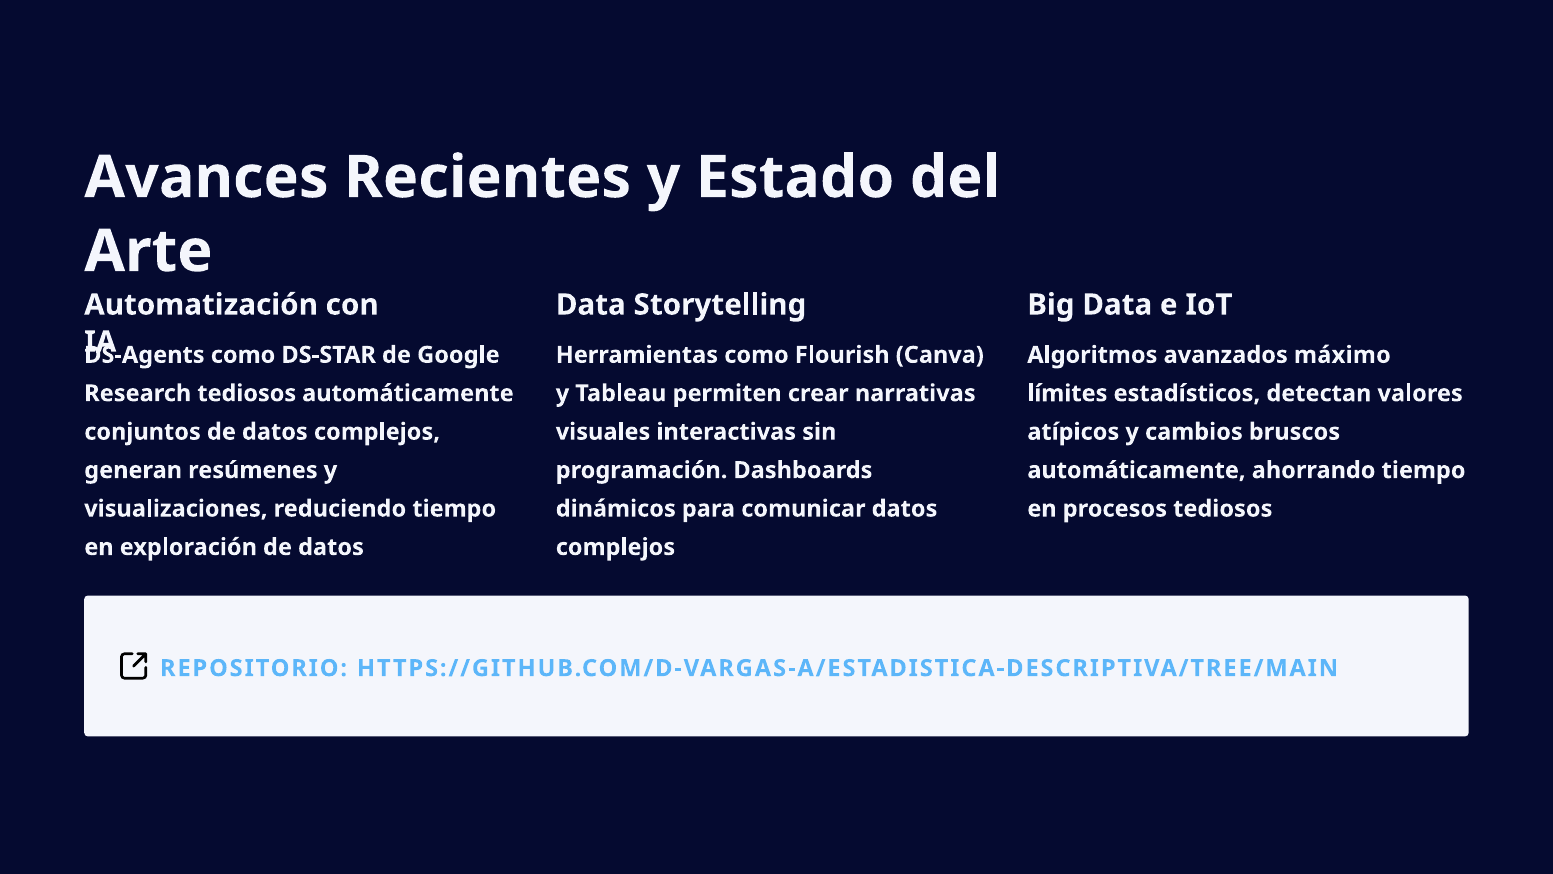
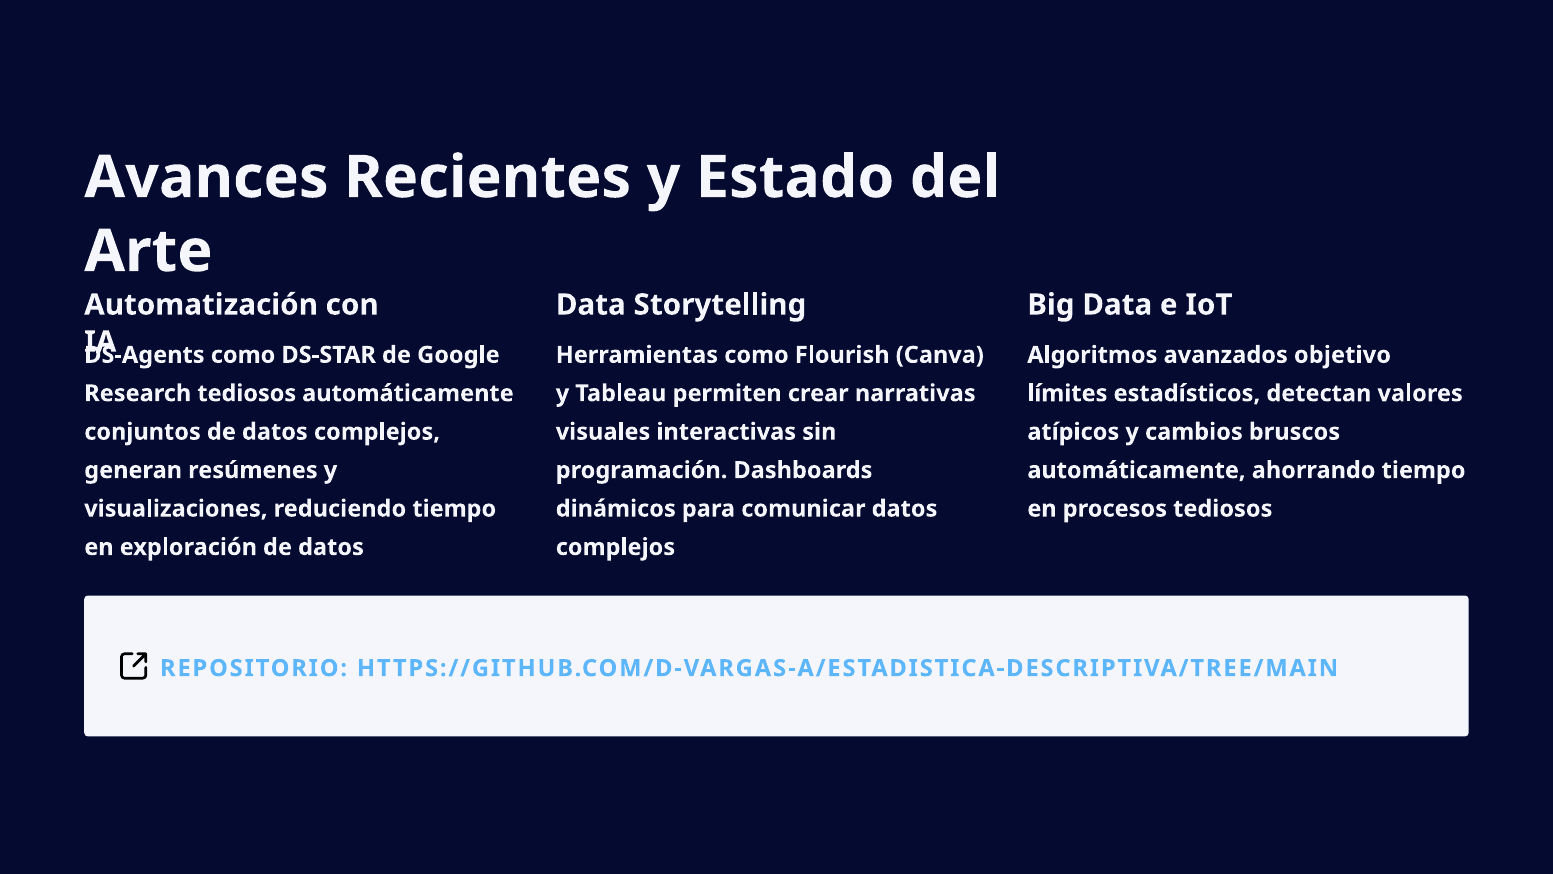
máximo: máximo -> objetivo (1342, 355)
